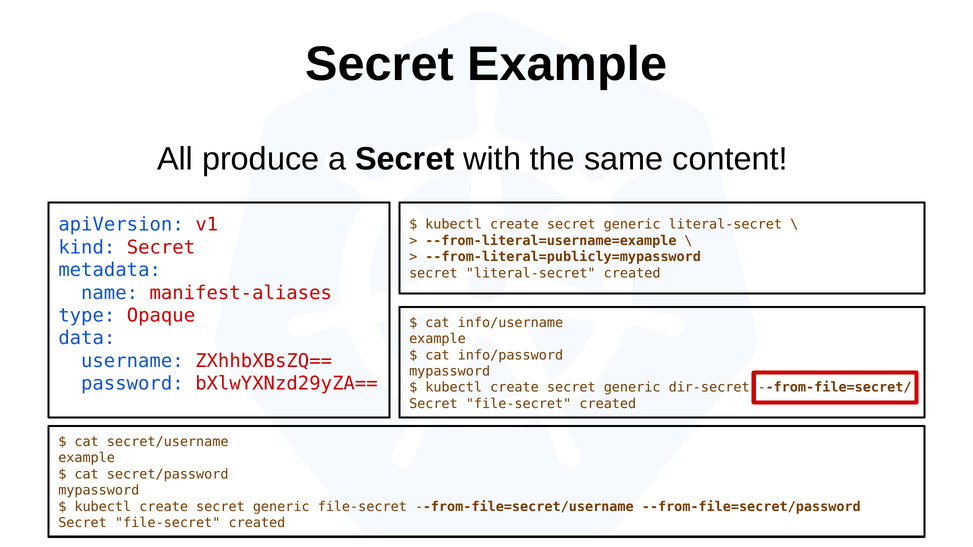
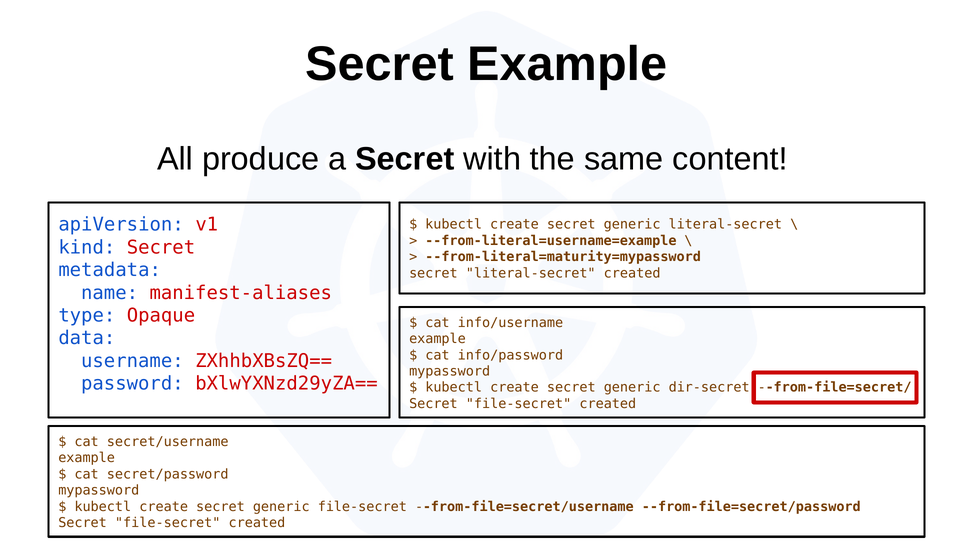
--from-literal=publicly=mypassword: --from-literal=publicly=mypassword -> --from-literal=maturity=mypassword (563, 257)
